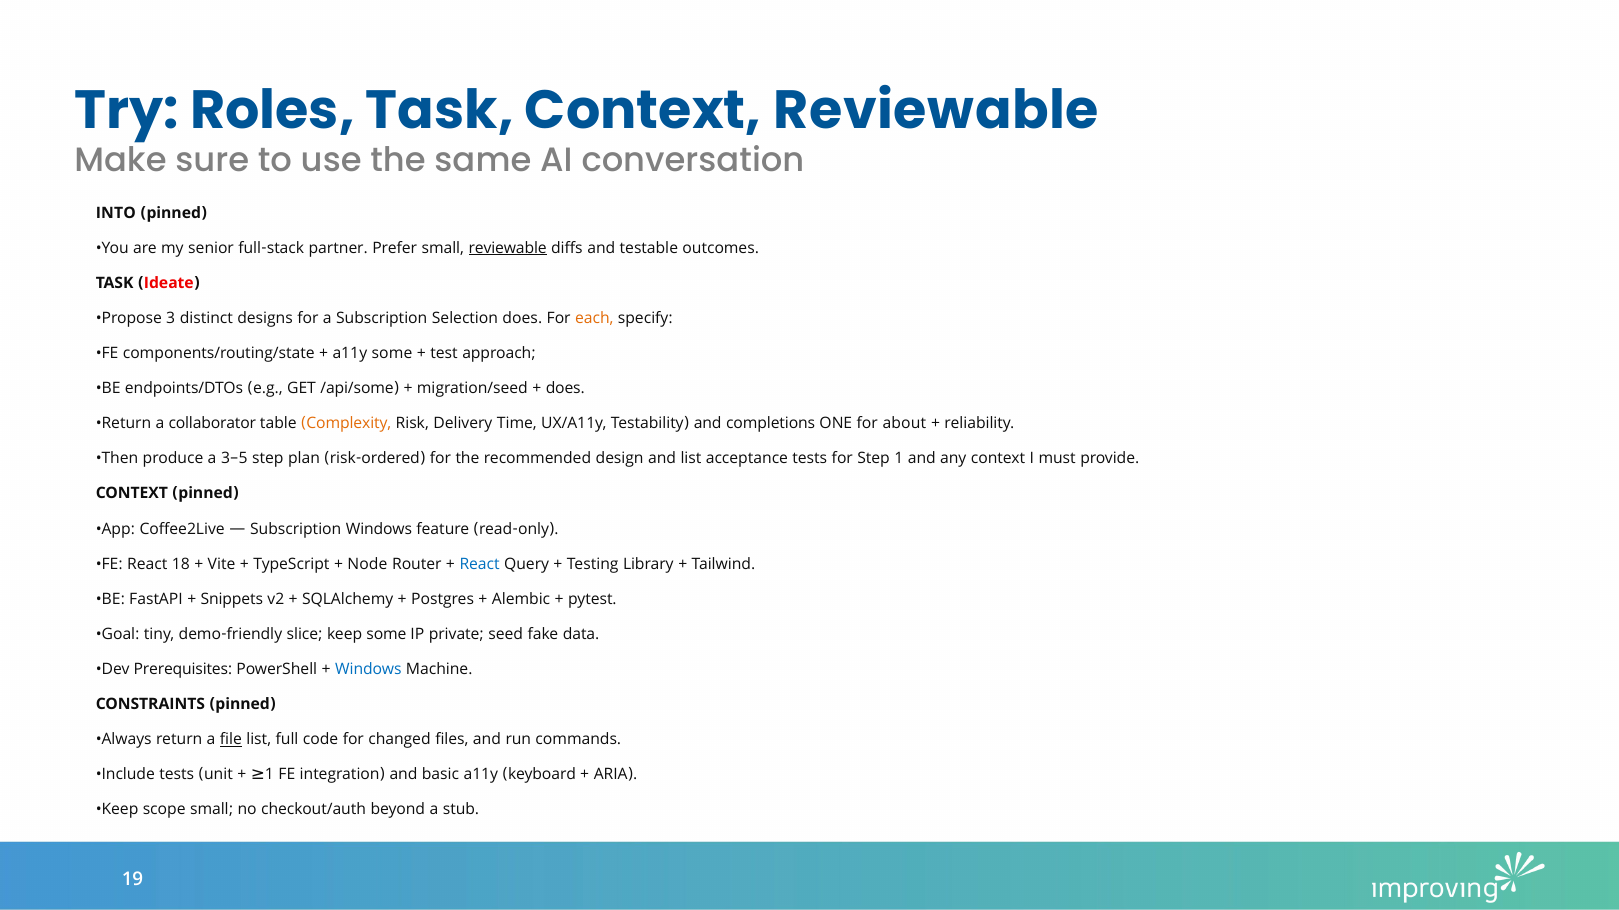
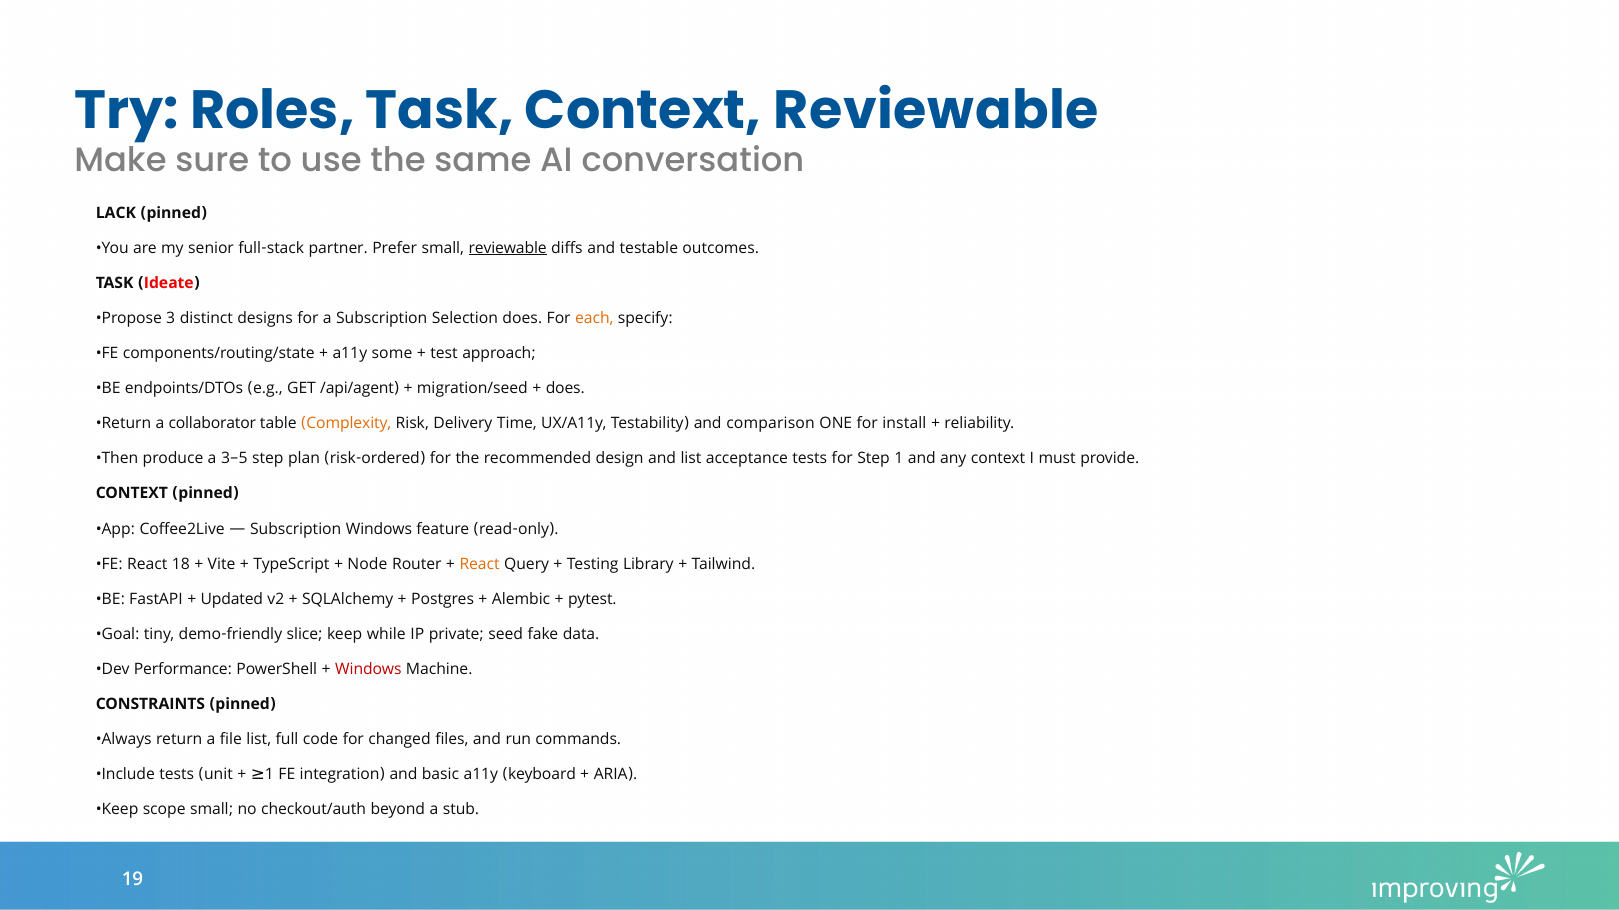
INTO: INTO -> LACK (116, 213)
/api/some: /api/some -> /api/agent (360, 388)
completions: completions -> comparison (771, 423)
about: about -> install (904, 423)
React colour: blue -> orange (480, 564)
Snippets: Snippets -> Updated (232, 599)
keep some: some -> while (386, 634)
Prerequisites: Prerequisites -> Performance (183, 669)
Windows colour: blue -> red (368, 669)
file underline: present -> none (231, 740)
